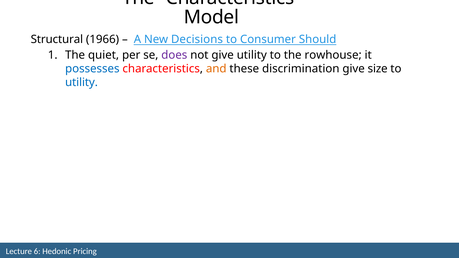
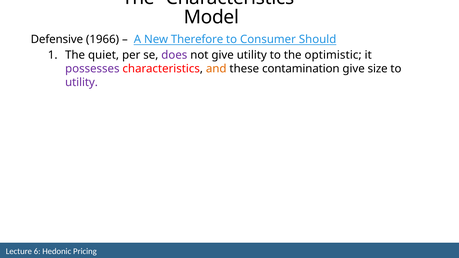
Structural: Structural -> Defensive (57, 39)
Decisions: Decisions -> Therefore (197, 39)
rowhouse: rowhouse -> optimistic (333, 55)
possesses colour: blue -> purple (92, 69)
discrimination: discrimination -> contamination (301, 69)
utility colour: blue -> purple (81, 83)
